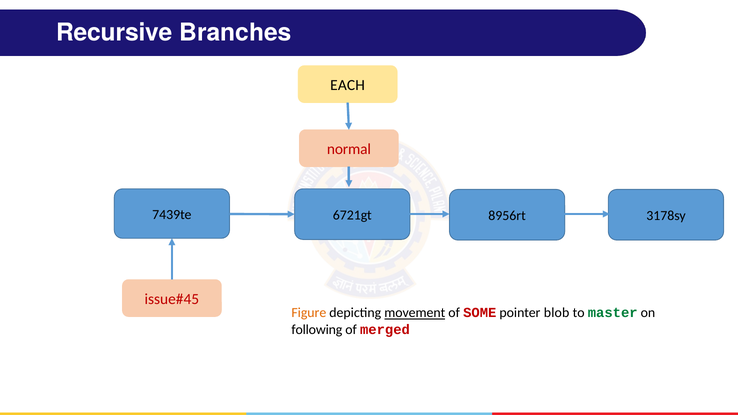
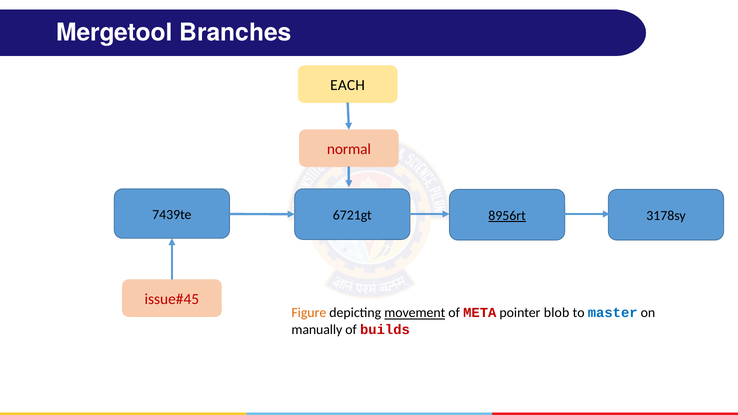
Recursive: Recursive -> Mergetool (114, 33)
8956rt underline: none -> present (507, 216)
SOME: SOME -> META (480, 313)
master colour: green -> blue (613, 313)
following: following -> manually (317, 330)
merged: merged -> builds (385, 330)
